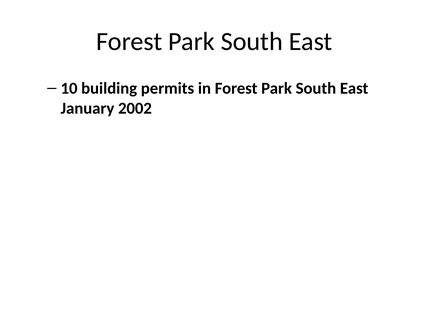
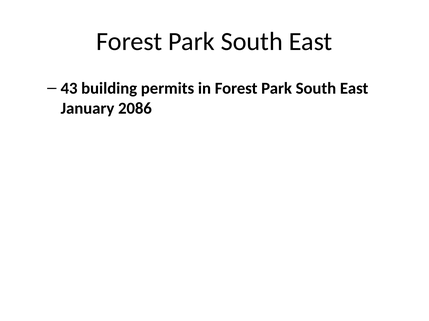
10: 10 -> 43 (69, 88)
2002: 2002 -> 2086 (135, 108)
